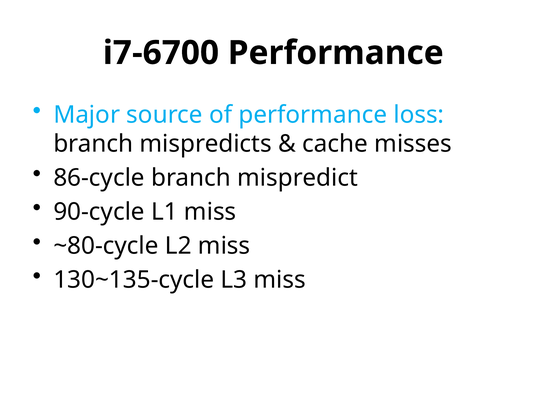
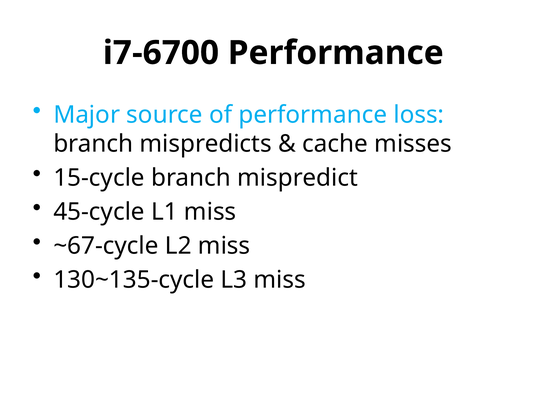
86-cycle: 86-cycle -> 15-cycle (99, 178)
90-cycle: 90-cycle -> 45-cycle (99, 212)
~80-cycle: ~80-cycle -> ~67-cycle (106, 246)
